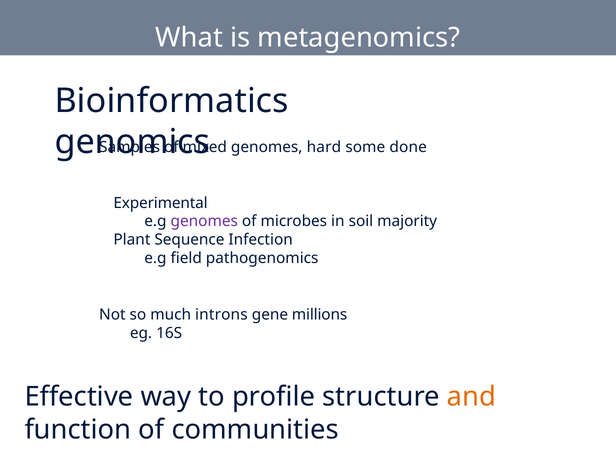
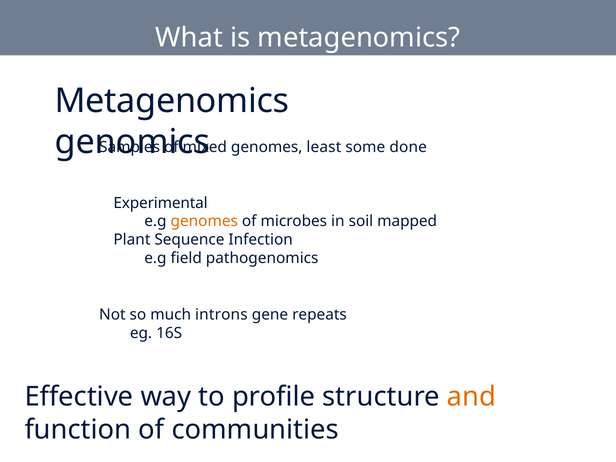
Bioinformatics: Bioinformatics -> Metagenomics (172, 101)
hard: hard -> least (324, 147)
genomes colour: purple -> orange (204, 221)
majority: majority -> mapped (407, 221)
millions: millions -> repeats (319, 315)
